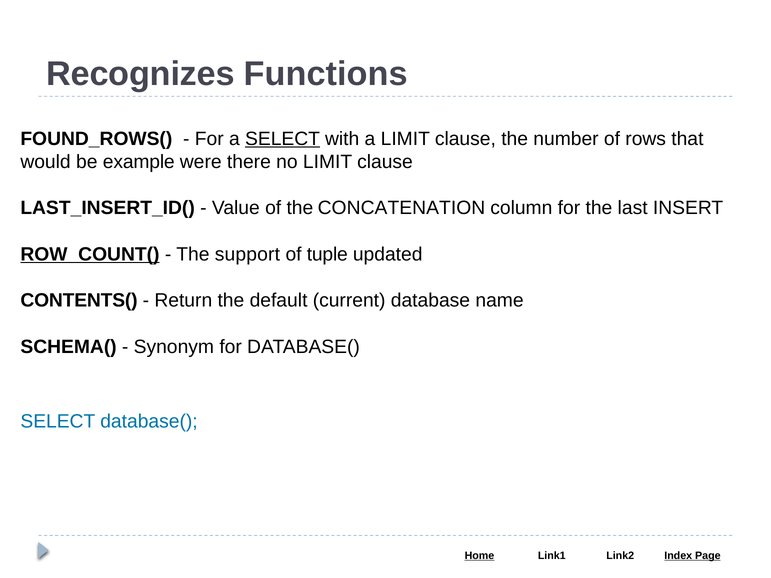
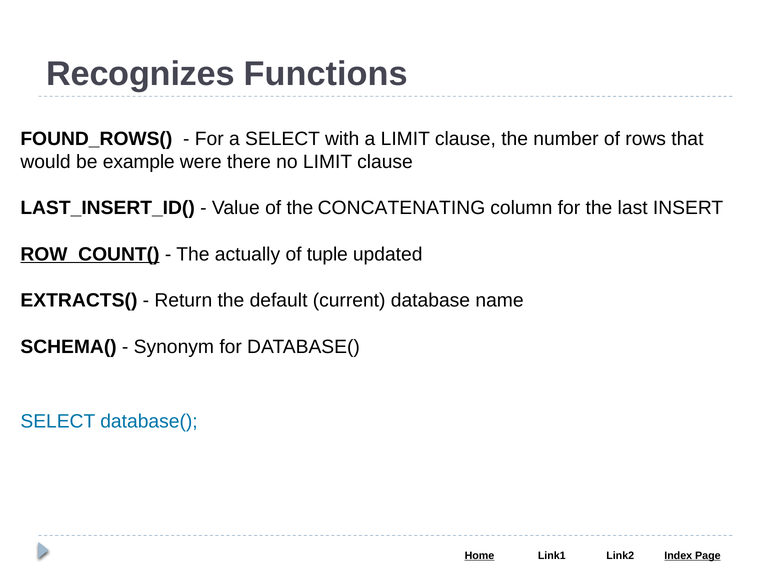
SELECT underline: present -> none (283, 139)
CONCATENATION: CONCATENATION -> CONCATENATING (401, 208)
support: support -> actually (247, 254)
CONTENTS(: CONTENTS( -> EXTRACTS( (79, 301)
